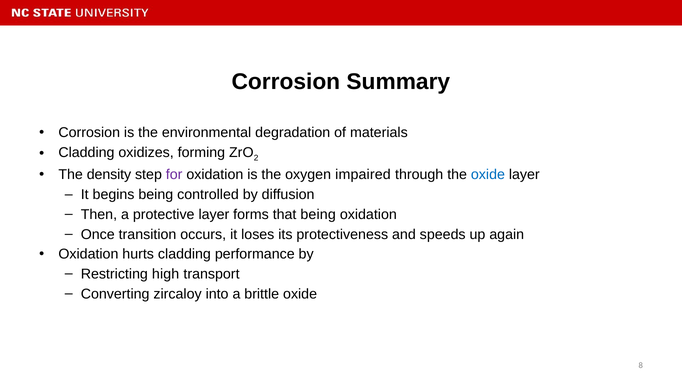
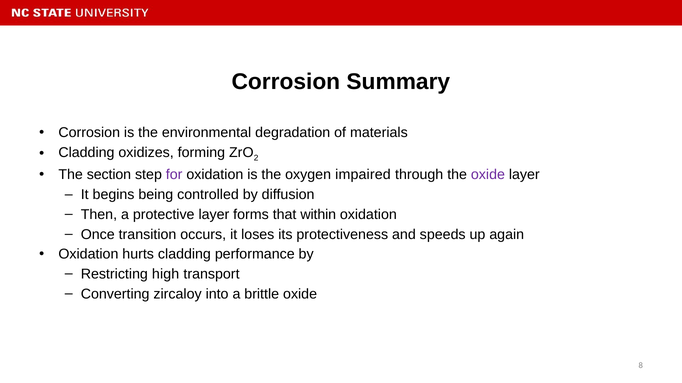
density: density -> section (109, 175)
oxide colour: blue -> purple (488, 175)
that being: being -> within (318, 215)
